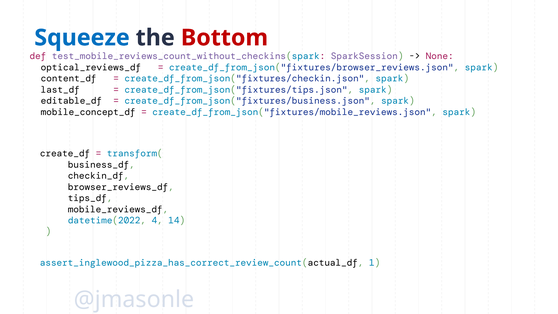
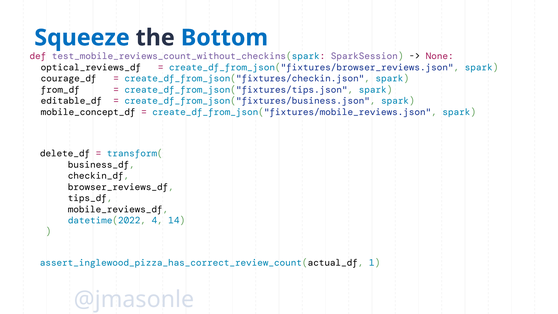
Bottom colour: red -> blue (224, 38)
content_df: content_df -> courage_df (69, 79)
last_df: last_df -> from_df (60, 90)
create_df: create_df -> delete_df (65, 153)
